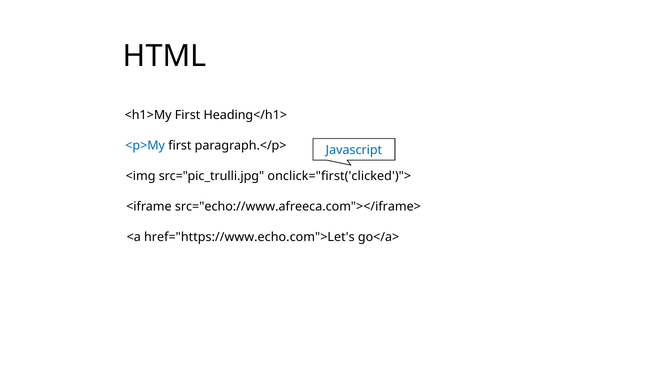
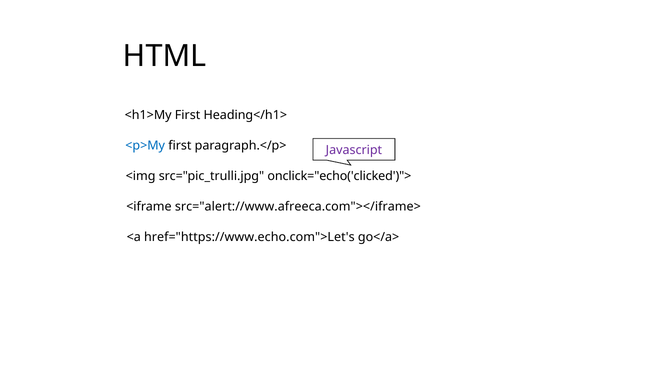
Javascript colour: blue -> purple (354, 150)
onclick="first('clicked')">: onclick="first('clicked')"> -> onclick="echo('clicked')"> (339, 176)
src="echo://www.afreeca.com"></iframe>: src="echo://www.afreeca.com"></iframe> -> src="alert://www.afreeca.com"></iframe> (298, 207)
